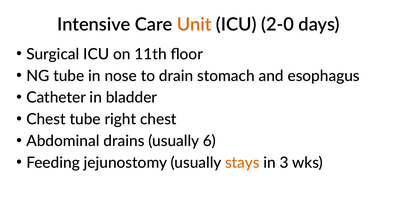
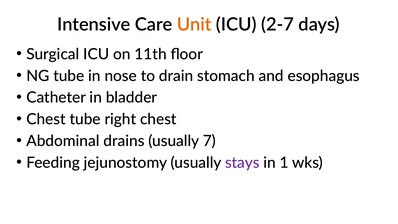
2-0: 2-0 -> 2-7 (278, 25)
6: 6 -> 7 (209, 141)
stays colour: orange -> purple (242, 163)
3: 3 -> 1 (284, 163)
